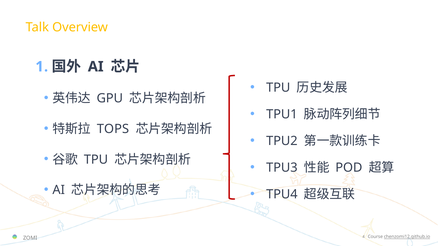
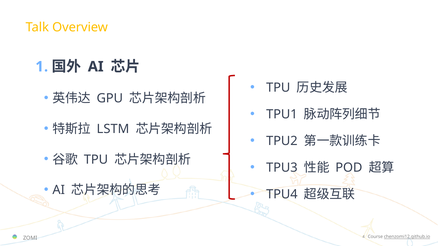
TOPS: TOPS -> LSTM (113, 129)
